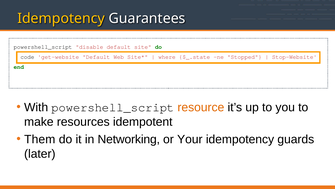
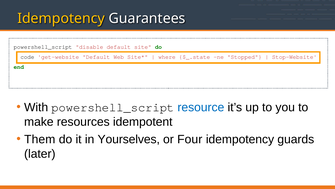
resource colour: orange -> blue (201, 107)
Networking: Networking -> Yourselves (129, 139)
Your: Your -> Four (190, 139)
